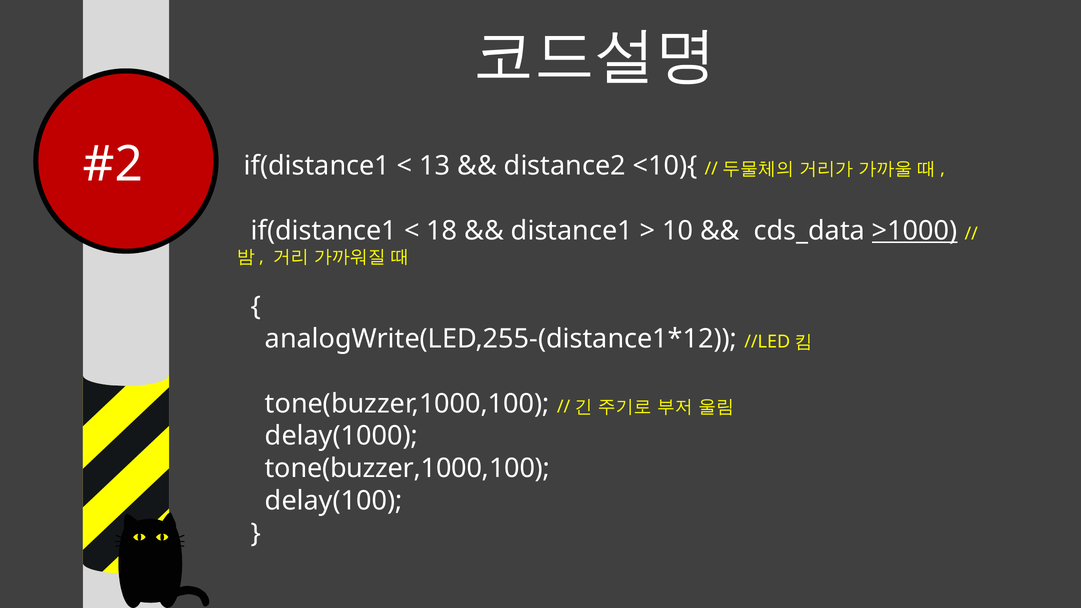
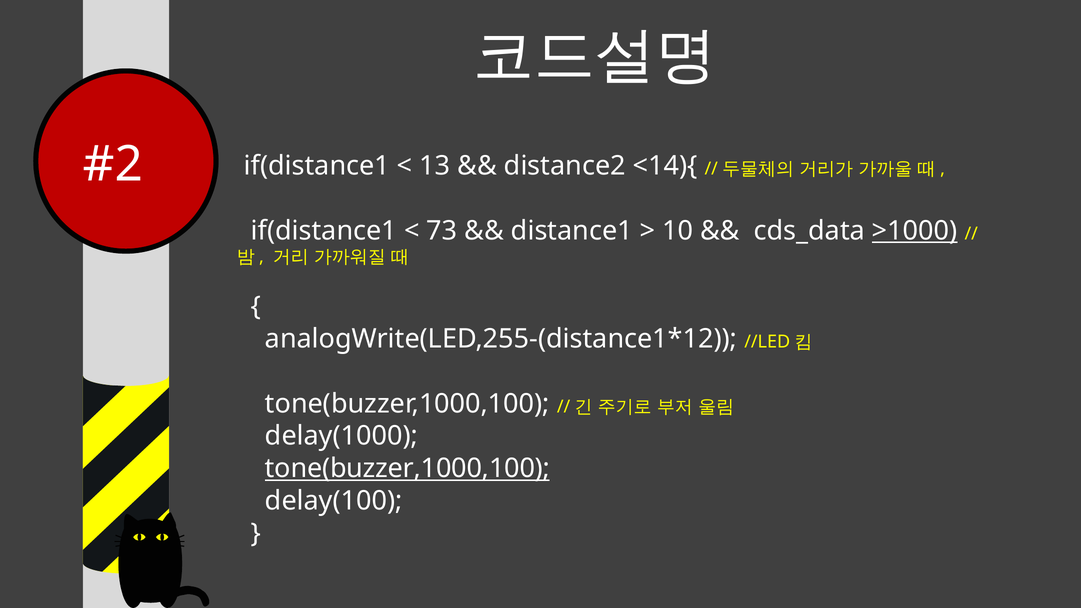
<10){: <10){ -> <14){ (665, 166)
18: 18 -> 73 (442, 231)
tone(buzzer,1000,100 underline: none -> present (407, 468)
